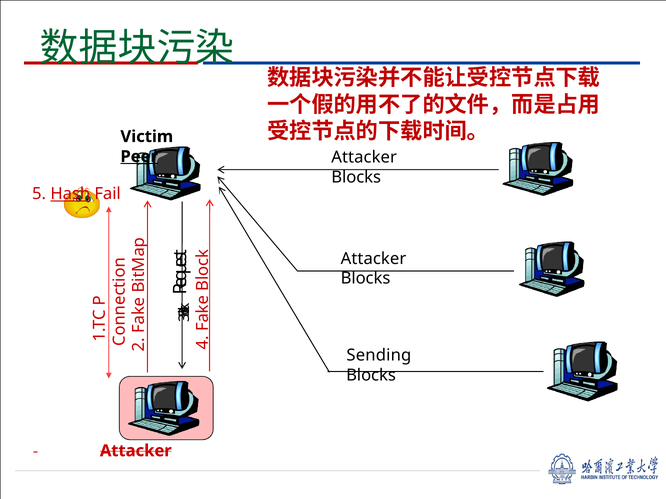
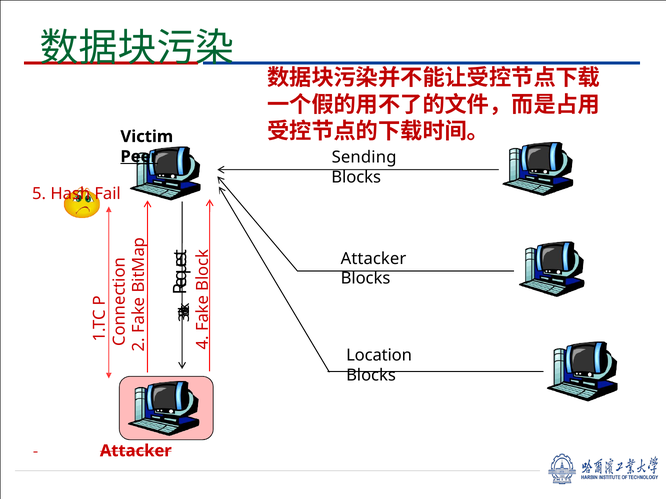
Attacker: Attacker -> Sending (364, 157)
Hash underline: present -> none (70, 194)
Sending: Sending -> Location (379, 356)
